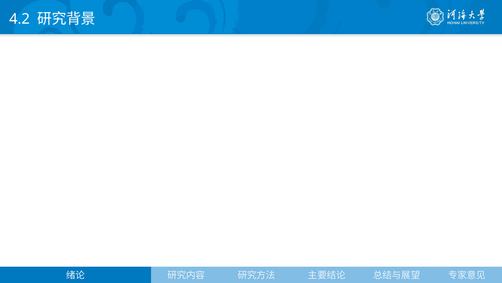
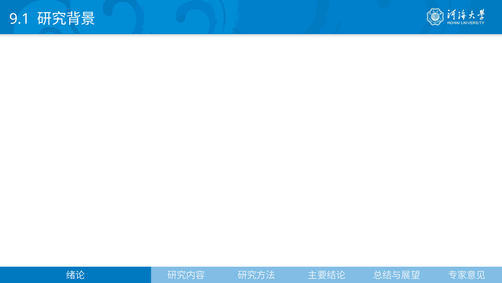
4.2: 4.2 -> 9.1 (20, 19)
